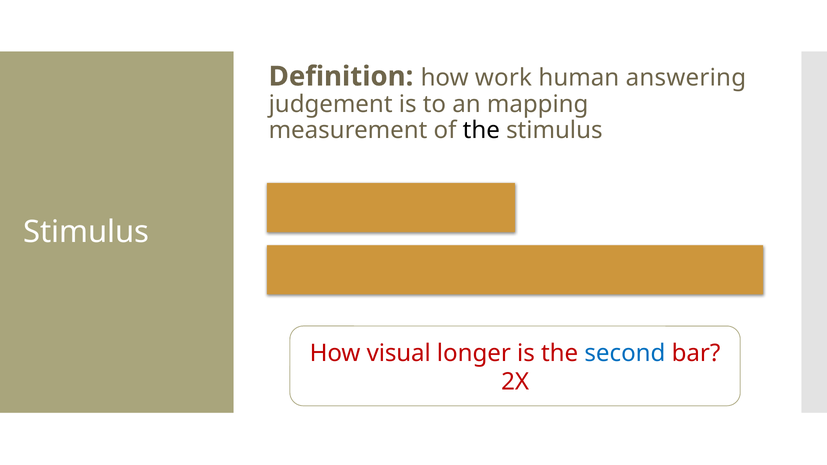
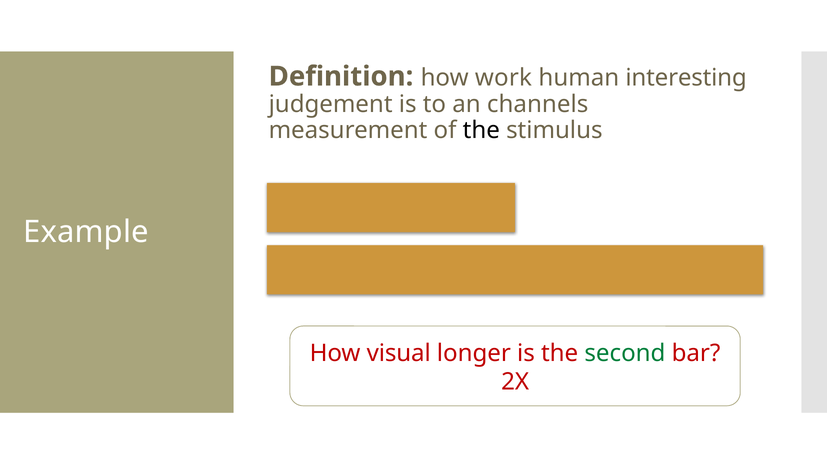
answering: answering -> interesting (686, 78)
mapping: mapping -> channels (538, 104)
Stimulus: Stimulus -> Example (86, 232)
second colour: blue -> green (625, 353)
